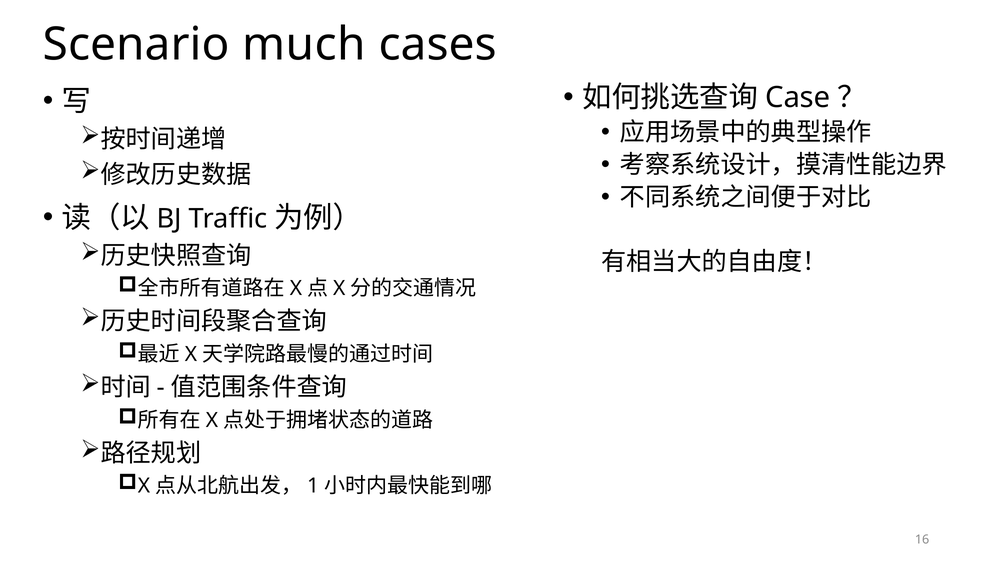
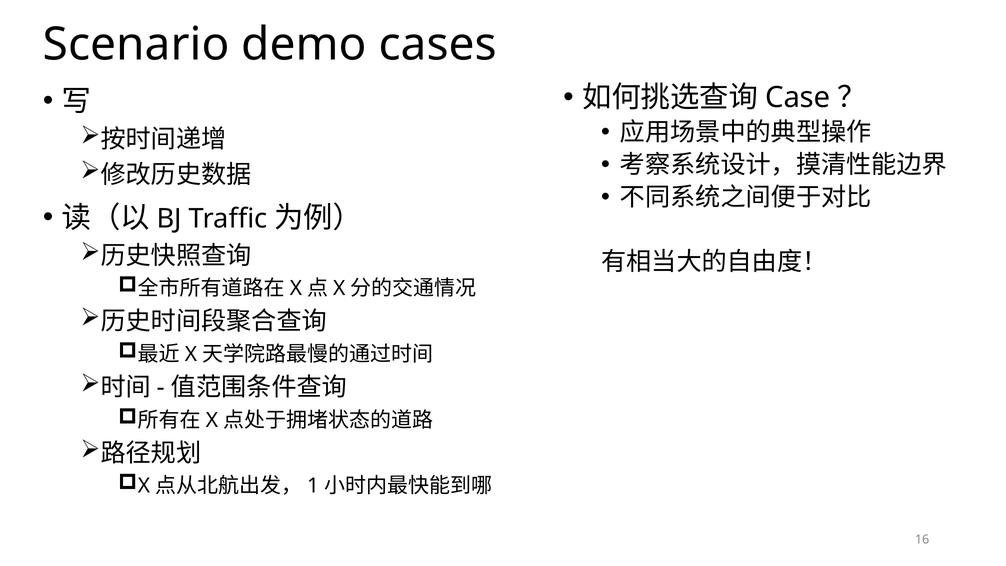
much: much -> demo (304, 44)
